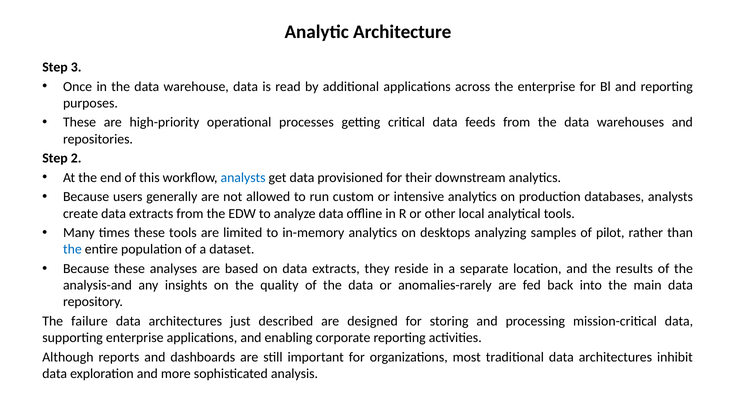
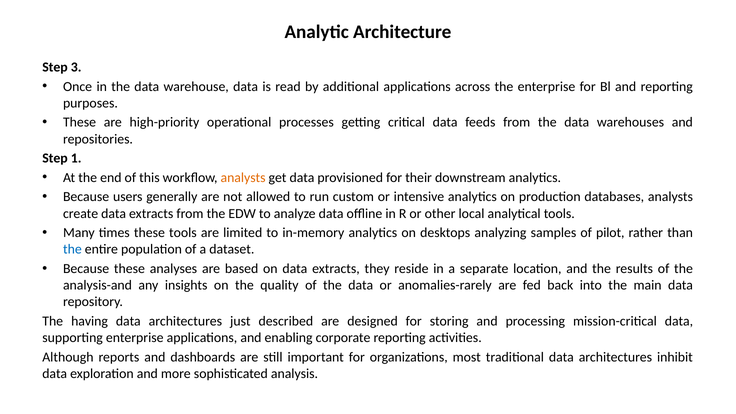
2: 2 -> 1 (76, 158)
analysts colour: blue -> orange (243, 178)
failure: failure -> having (90, 321)
